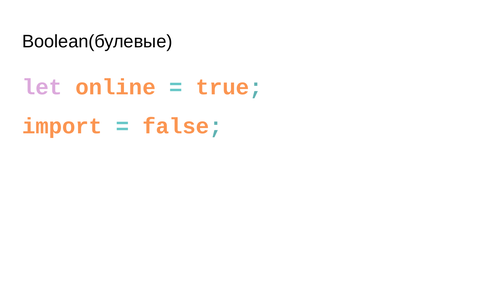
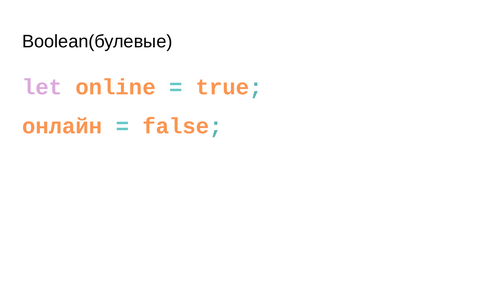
import: import -> онлайн (62, 126)
